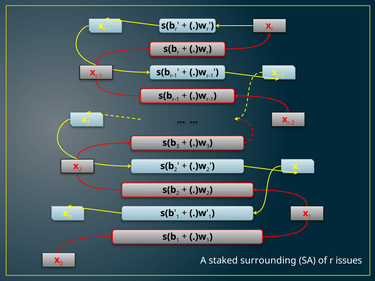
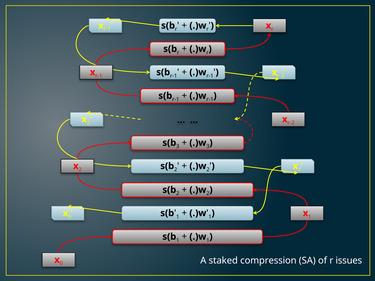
surrounding: surrounding -> compression (268, 261)
